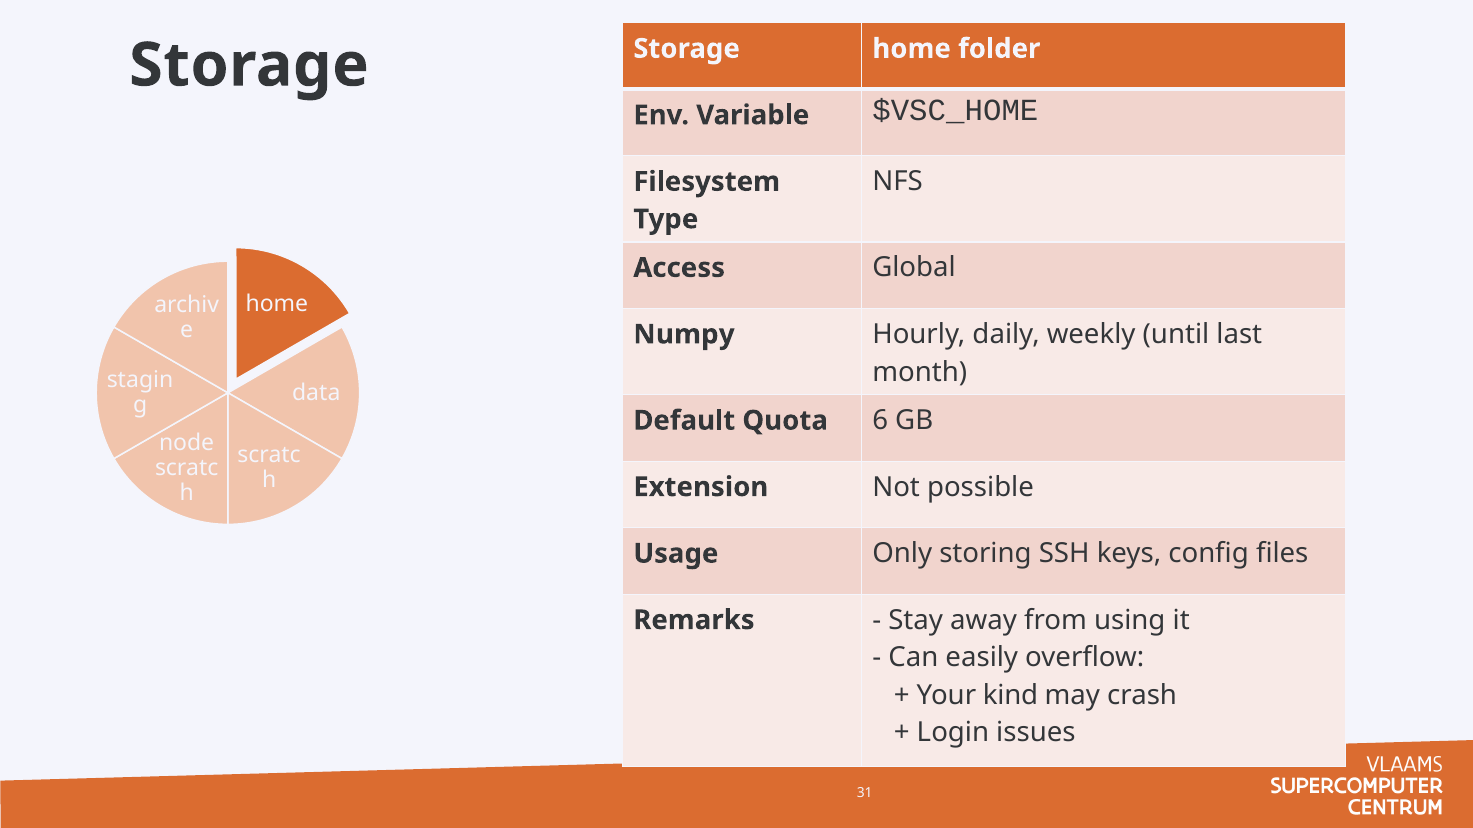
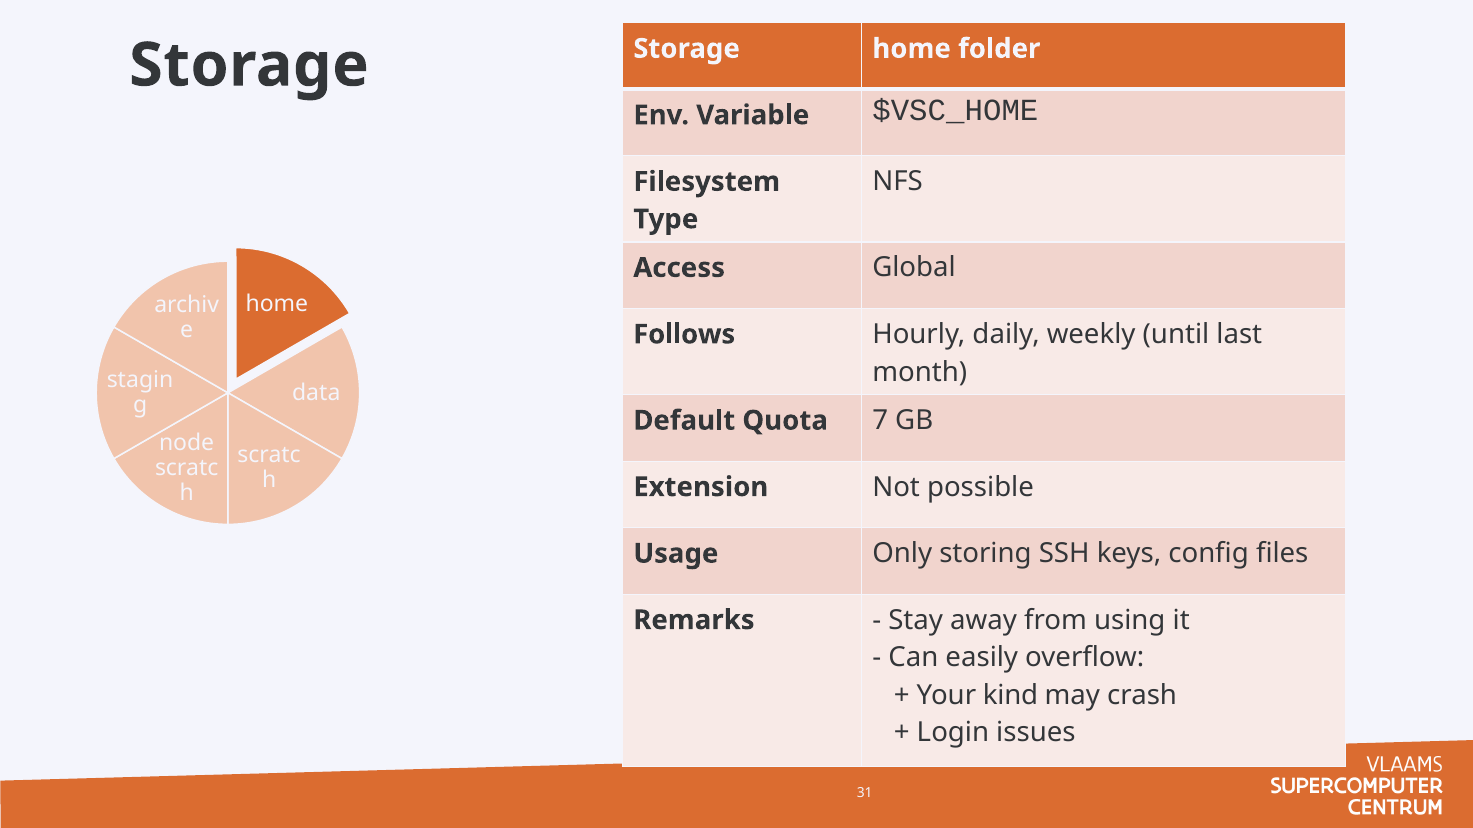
Numpy: Numpy -> Follows (684, 335)
6: 6 -> 7 (880, 421)
